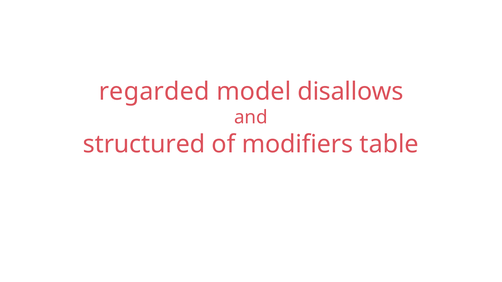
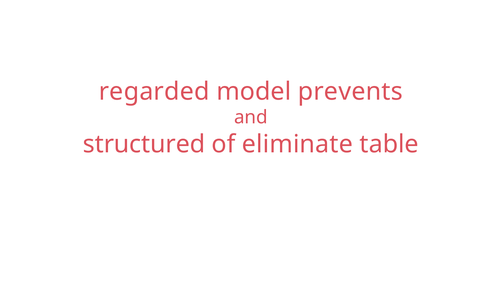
disallows: disallows -> prevents (350, 92)
modifiers: modifiers -> eliminate (297, 144)
